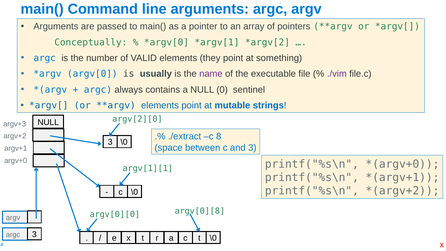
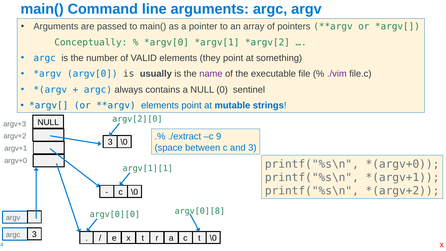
8: 8 -> 9 (219, 137)
